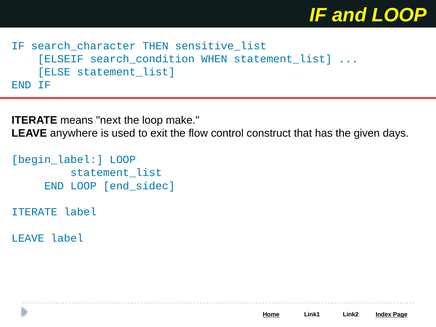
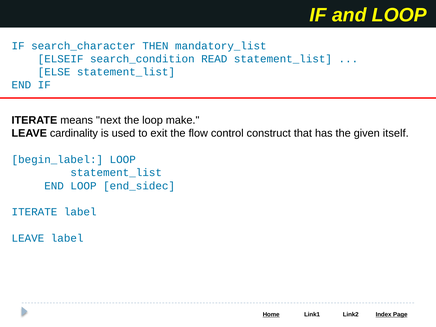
sensitive_list: sensitive_list -> mandatory_list (221, 46)
WHEN: WHEN -> READ (214, 59)
anywhere: anywhere -> cardinality (74, 133)
days: days -> itself (396, 133)
